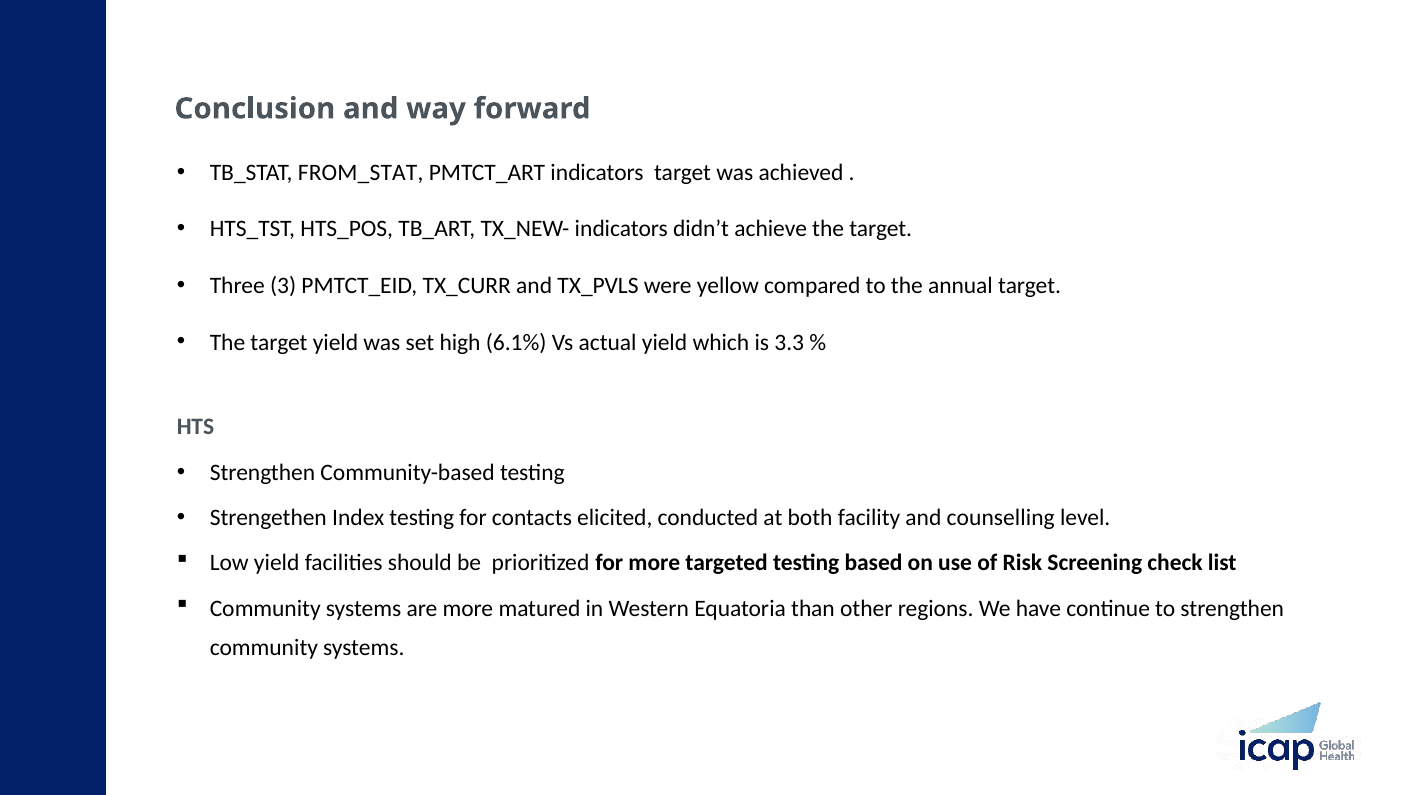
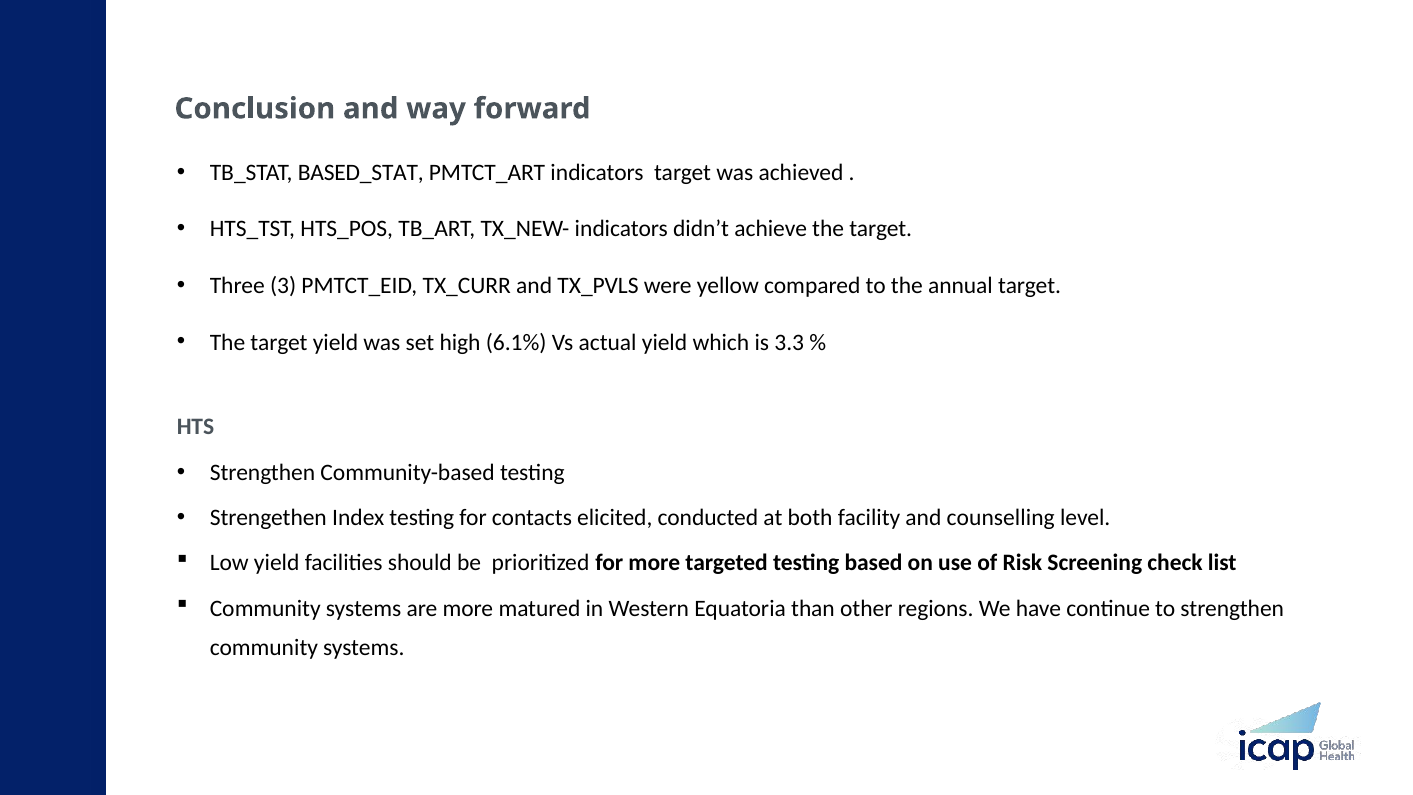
FROM_STAT: FROM_STAT -> BASED_STAT (361, 173)
